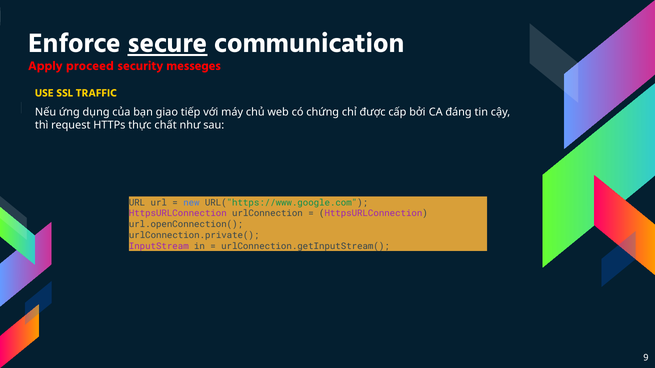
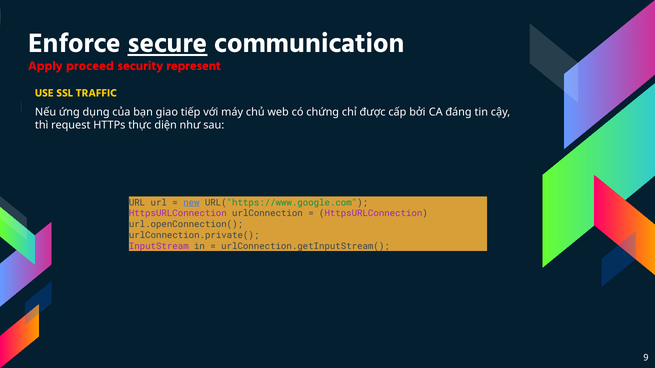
messeges: messeges -> represent (194, 66)
chất: chất -> diện (166, 125)
new underline: none -> present (191, 203)
